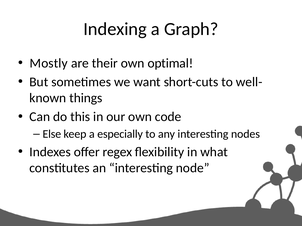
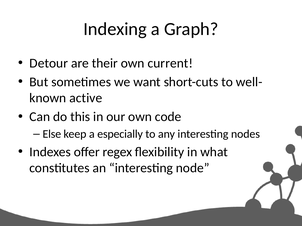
Mostly: Mostly -> Detour (49, 63)
optimal: optimal -> current (170, 63)
things: things -> active (86, 98)
